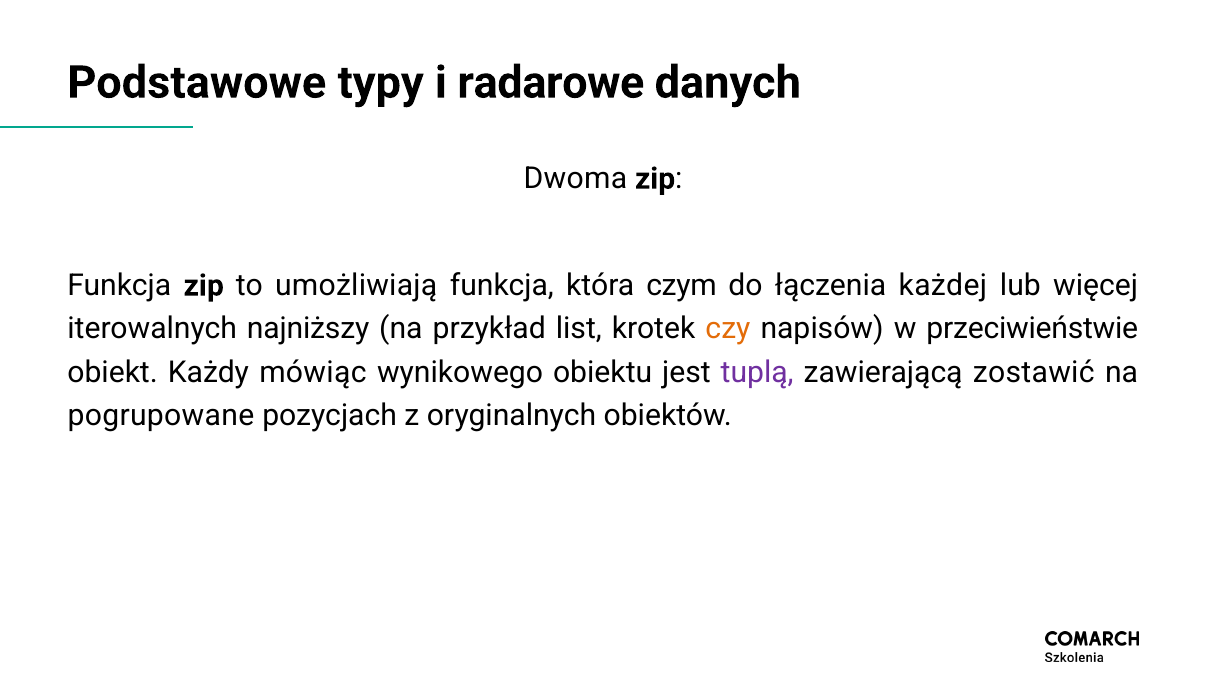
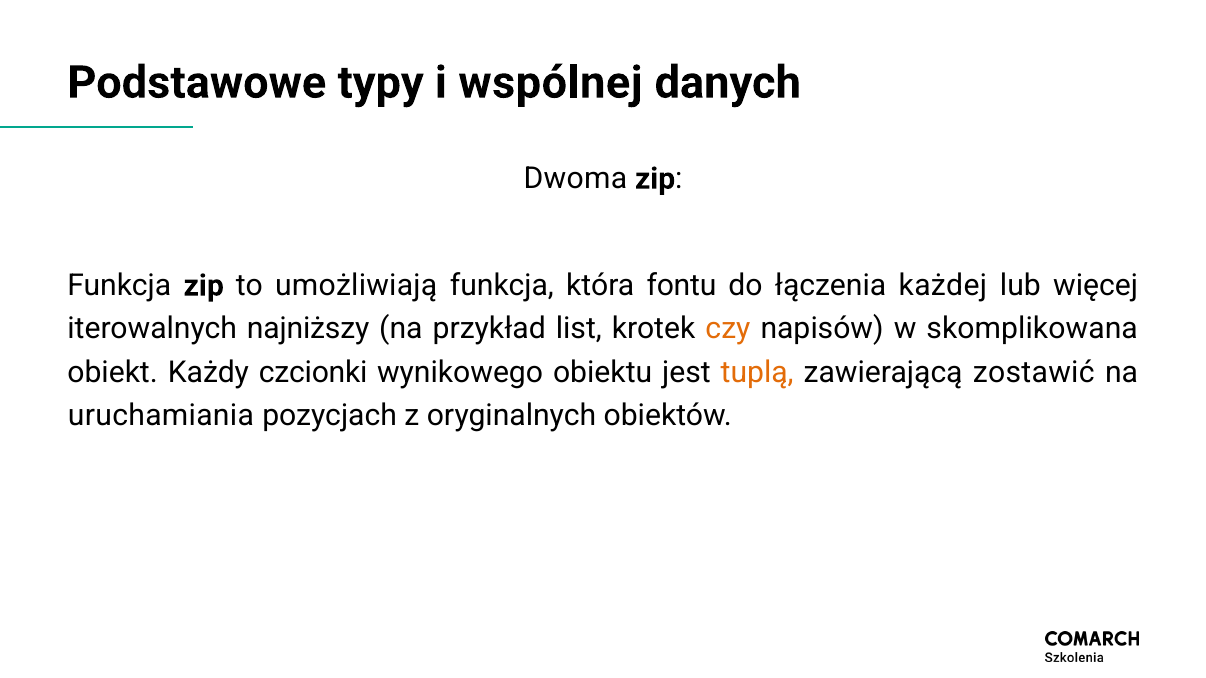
radarowe: radarowe -> wspólnej (550, 83)
czym: czym -> fontu (681, 286)
przeciwieństwie: przeciwieństwie -> skomplikowana (1032, 329)
mówiąc: mówiąc -> czcionki (313, 373)
tuplą colour: purple -> orange (757, 373)
pogrupowane: pogrupowane -> uruchamiania (161, 416)
